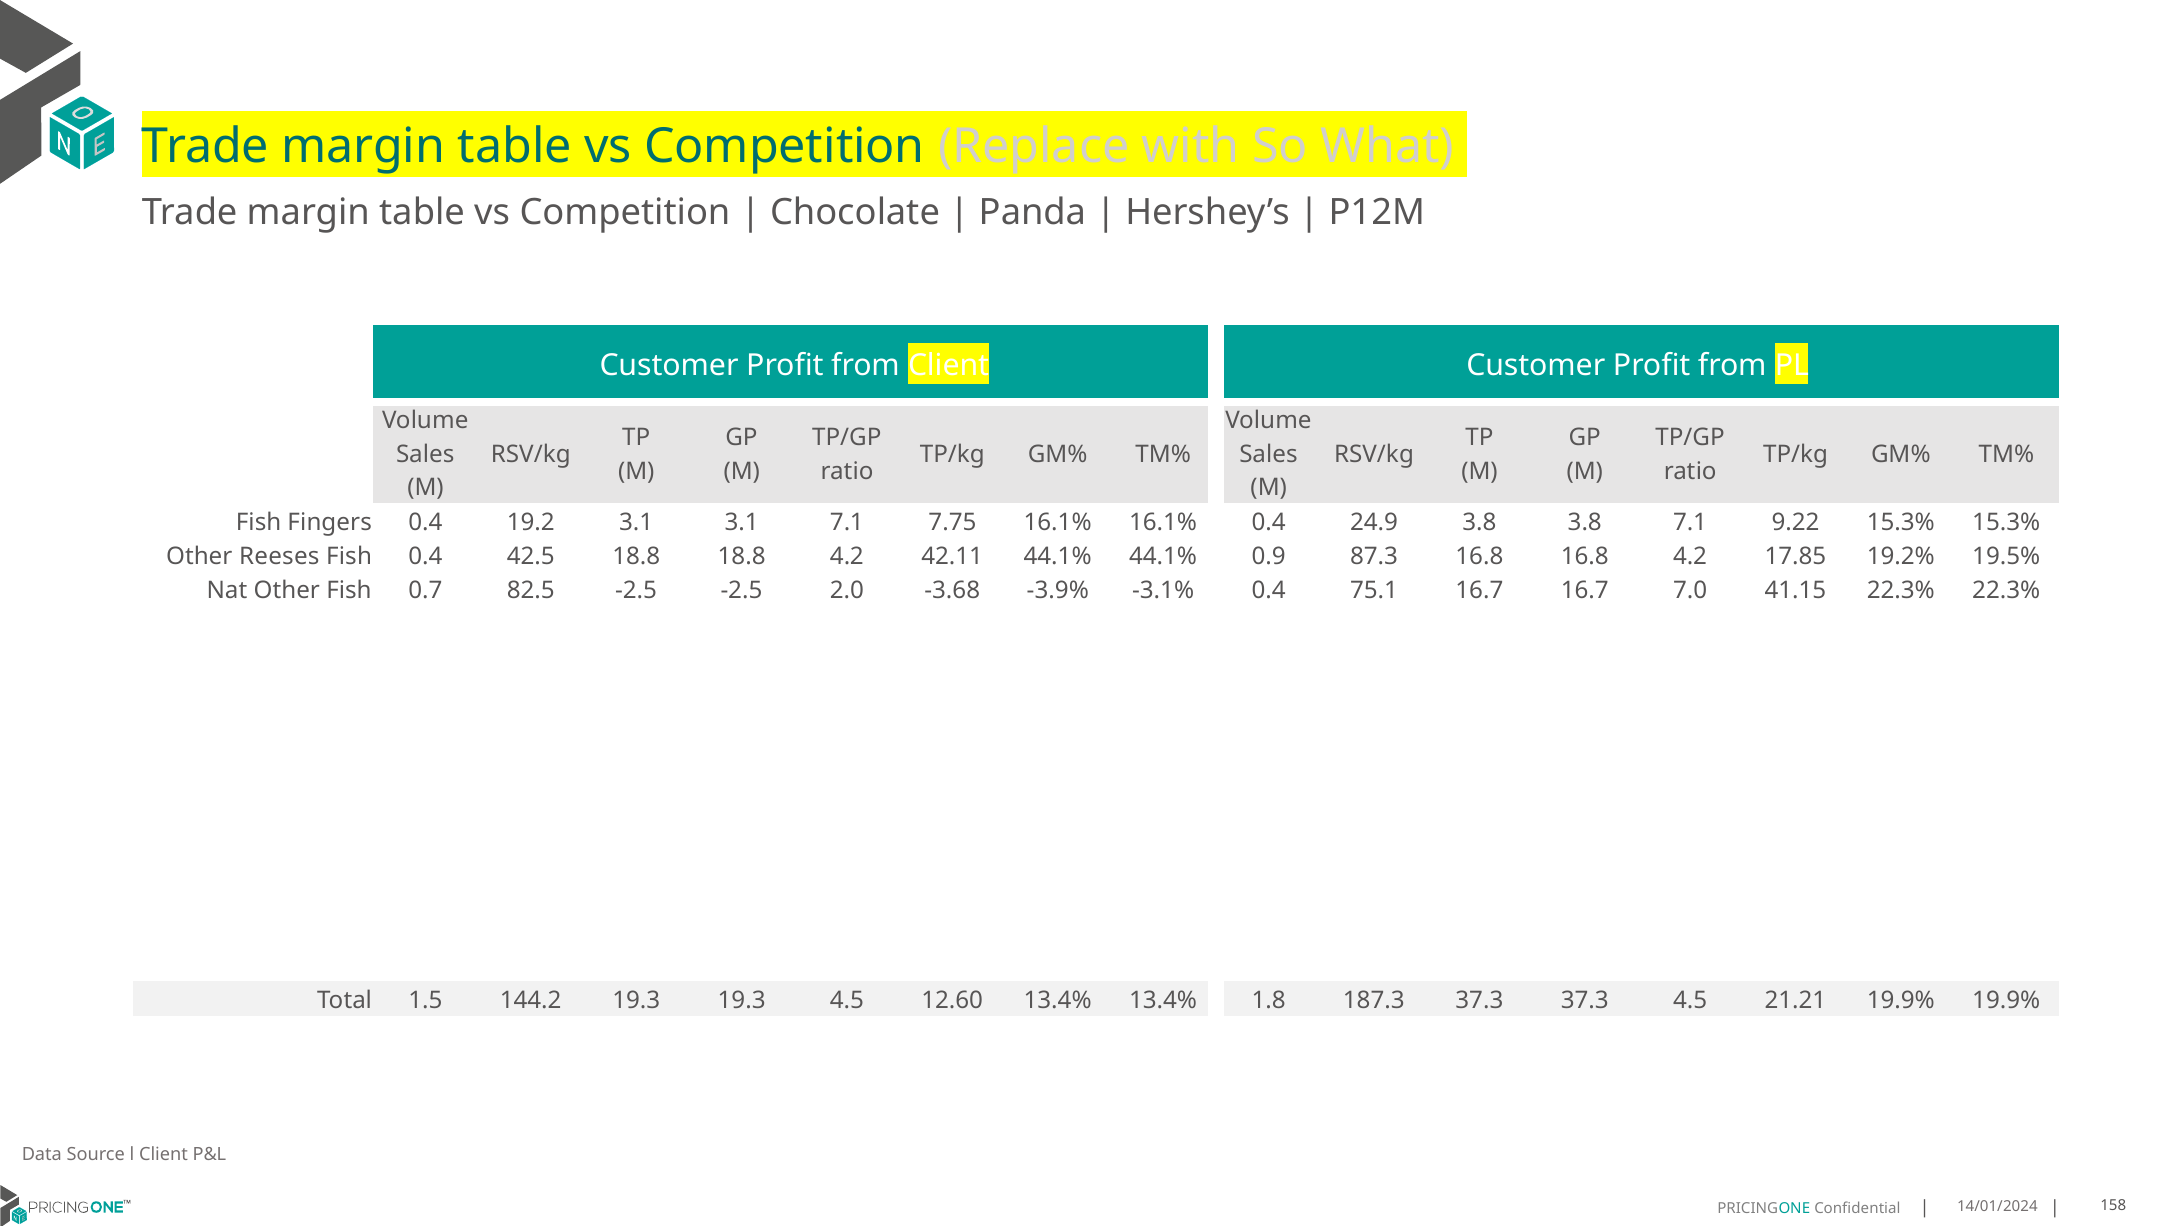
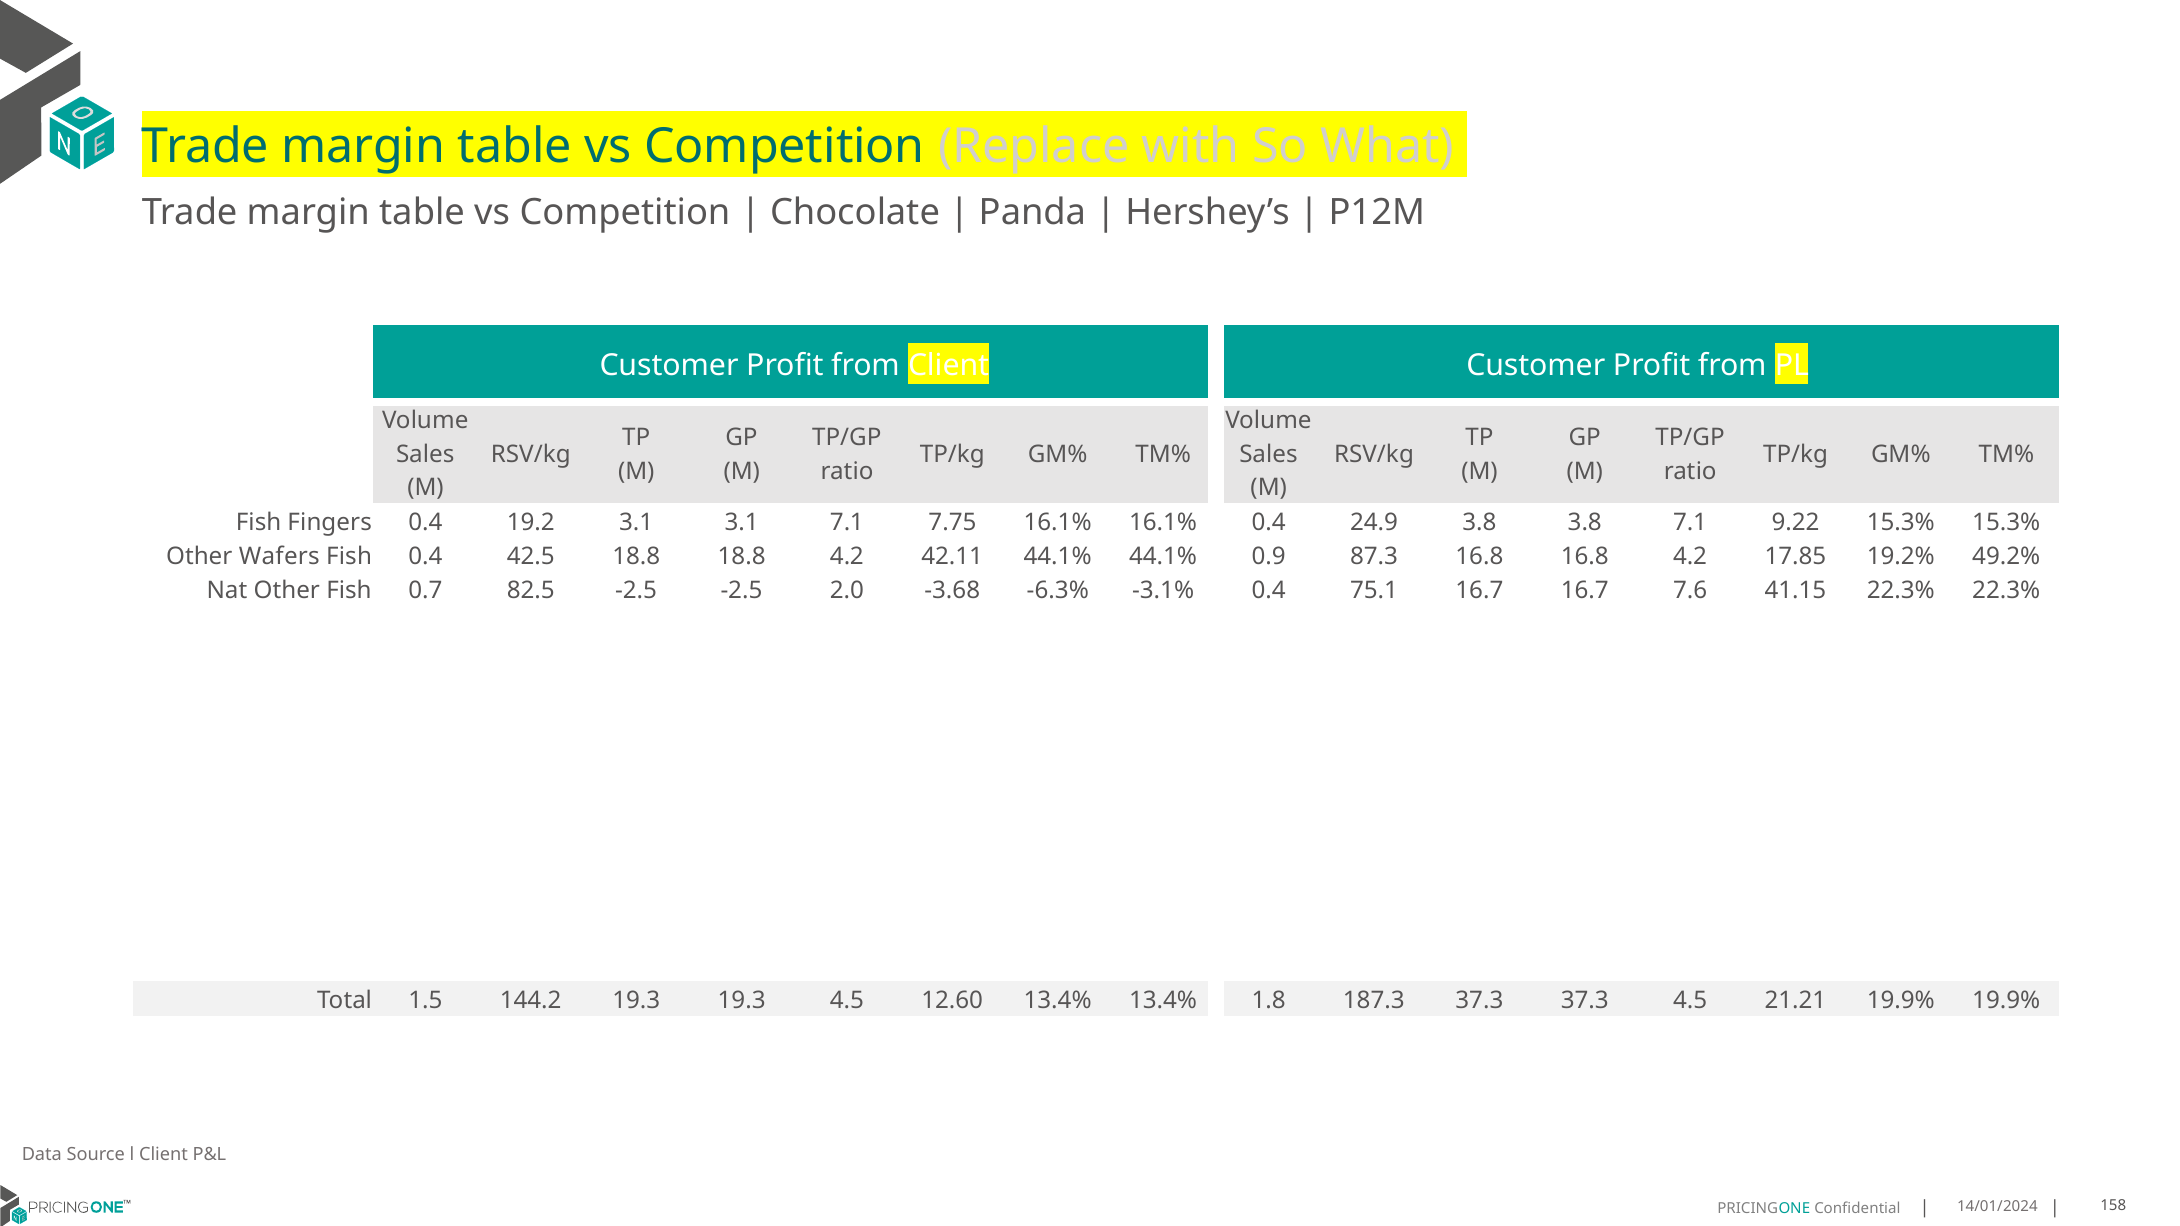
Reeses: Reeses -> Wafers (279, 556)
19.5%: 19.5% -> 49.2% (2006, 556)
-3.9%: -3.9% -> -6.3% (1058, 590)
7.0: 7.0 -> 7.6 (1690, 590)
